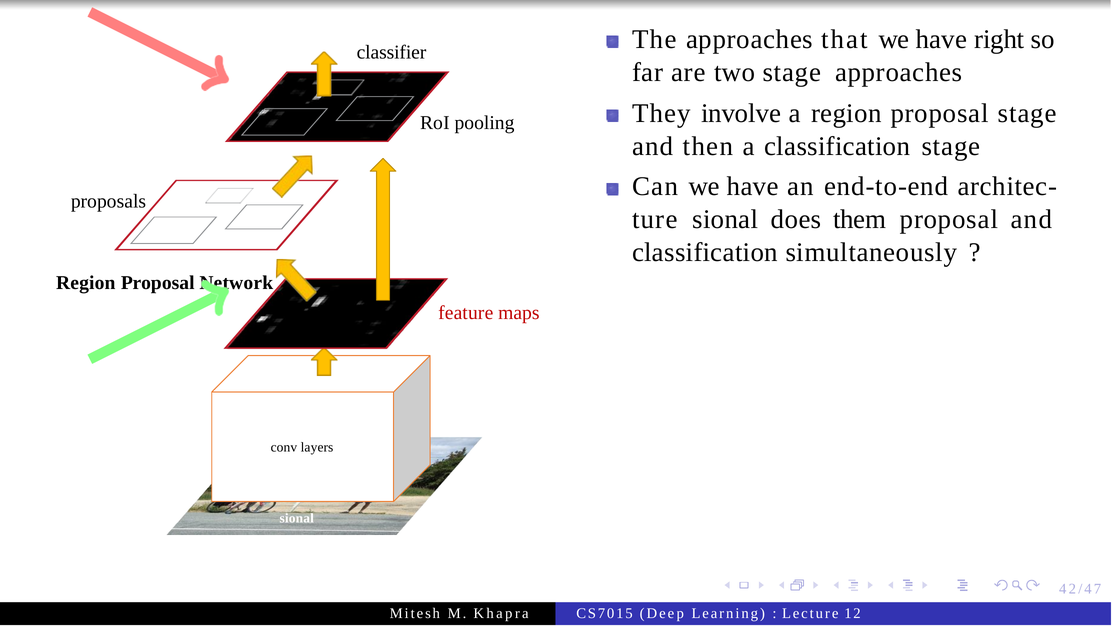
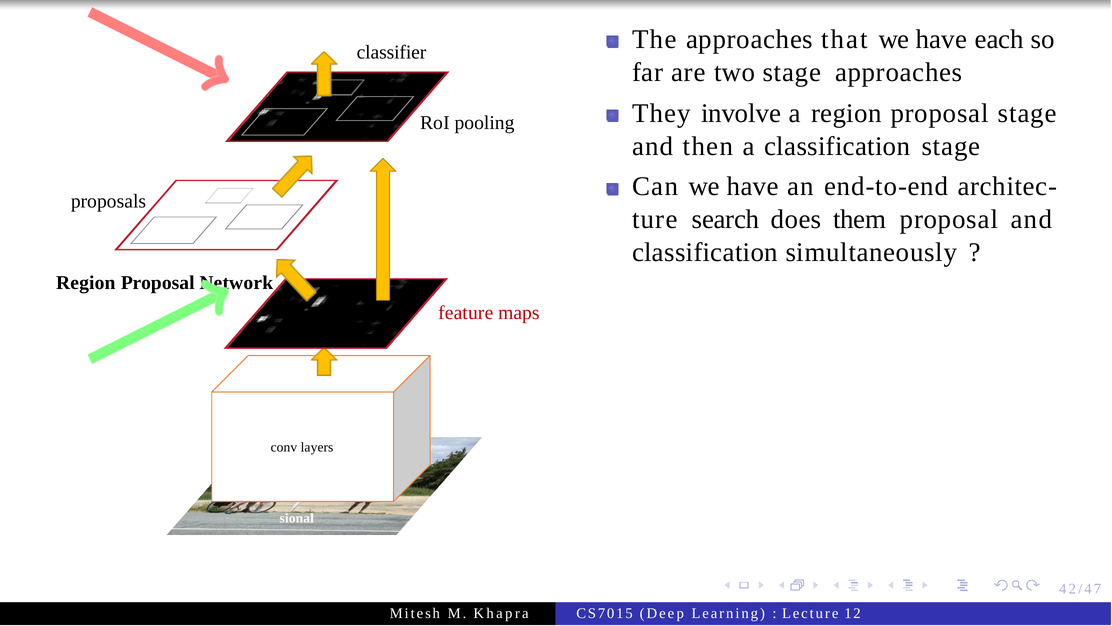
right: right -> each (999, 39)
ture sional: sional -> search (726, 219)
